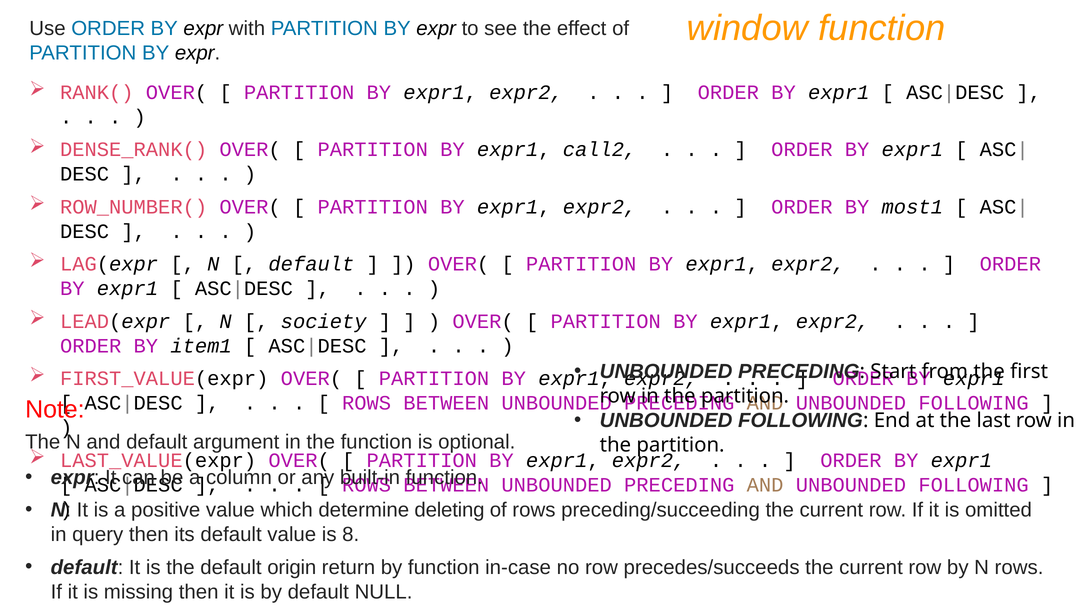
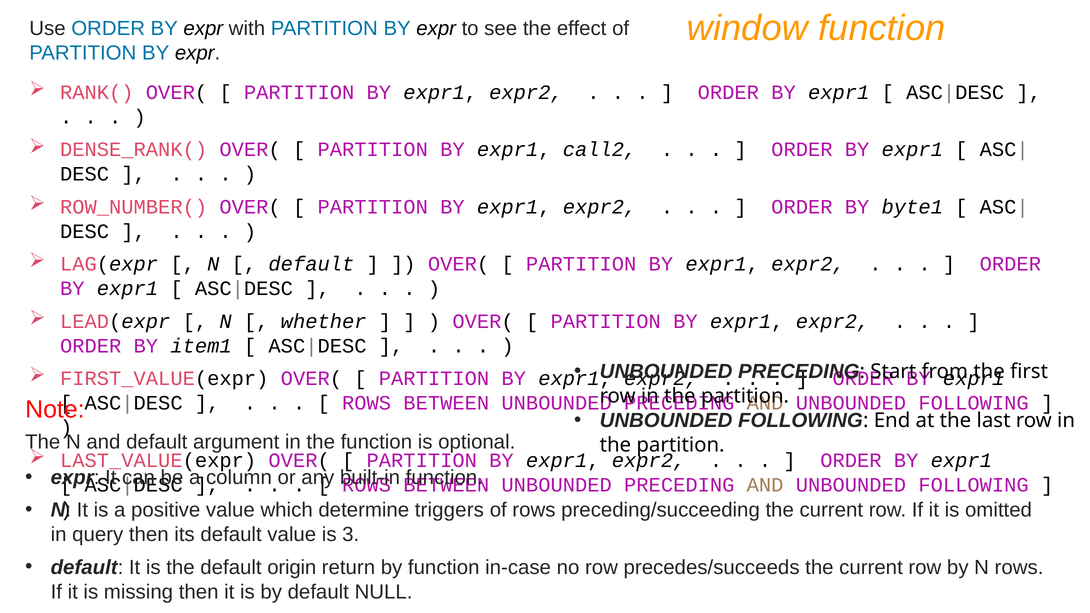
most1: most1 -> byte1 (912, 207)
society: society -> whether (324, 321)
deleting: deleting -> triggers (449, 510)
8: 8 -> 3 (351, 535)
